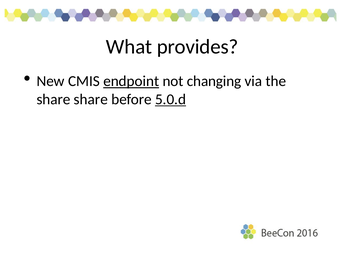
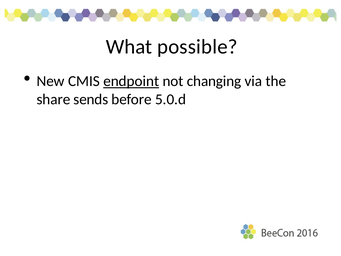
provides: provides -> possible (197, 47)
share share: share -> sends (91, 99)
5.0.d underline: present -> none (171, 99)
